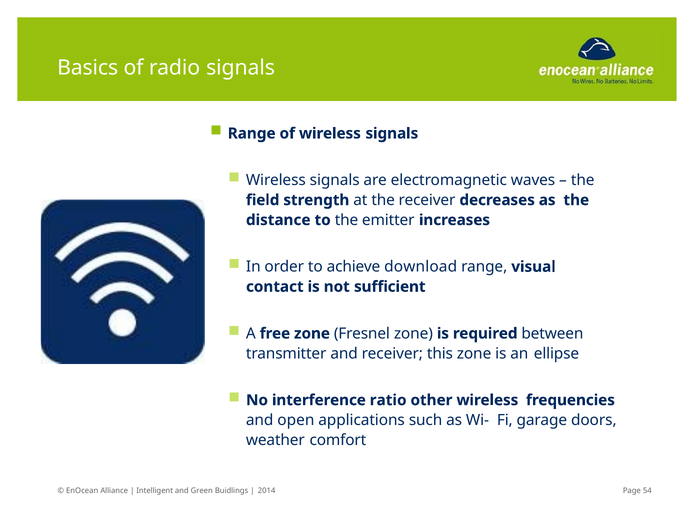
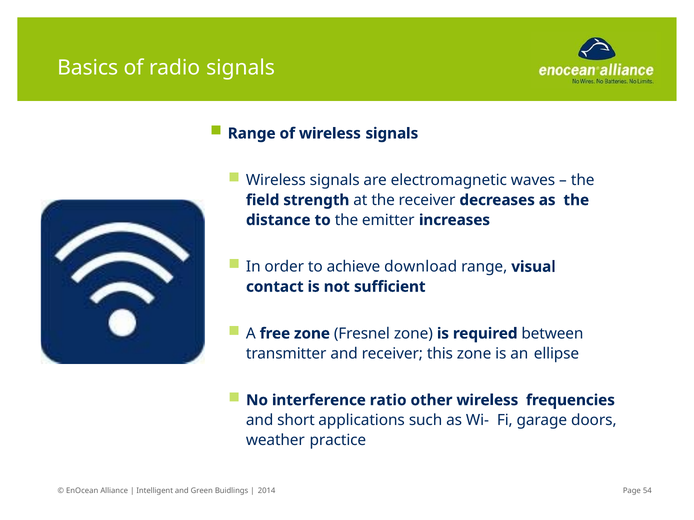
open: open -> short (296, 421)
comfort: comfort -> practice (338, 440)
